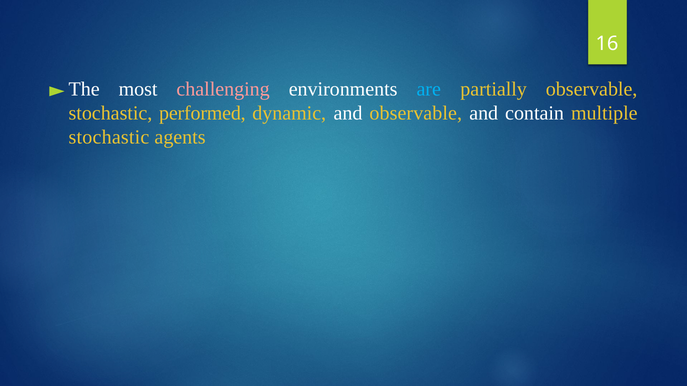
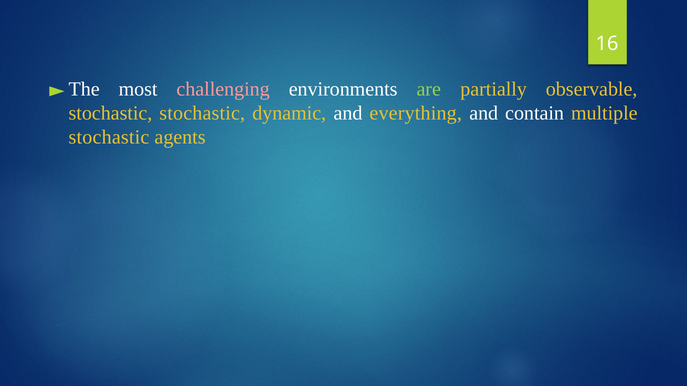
are colour: light blue -> light green (429, 89)
stochastic performed: performed -> stochastic (202, 113)
and observable: observable -> everything (416, 113)
